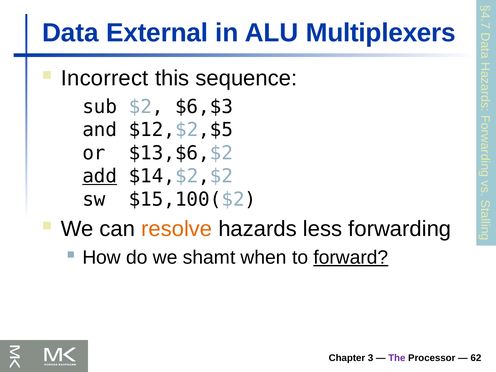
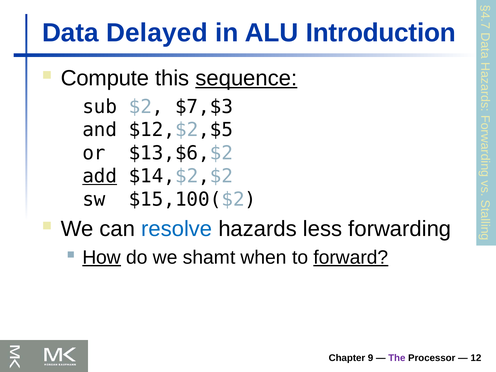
External: External -> Delayed (157, 33)
Multiplexers: Multiplexers -> Introduction (381, 33)
Incorrect: Incorrect -> Compute (105, 78)
sequence underline: none -> present (246, 78)
$6,$3: $6,$3 -> $7,$3 (204, 107)
resolve colour: orange -> blue (177, 229)
How underline: none -> present (102, 257)
3: 3 -> 9 (371, 358)
62: 62 -> 12 (476, 358)
